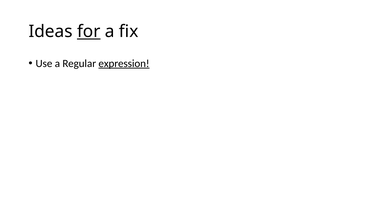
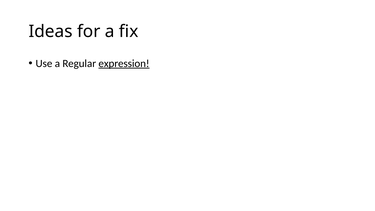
for underline: present -> none (89, 32)
